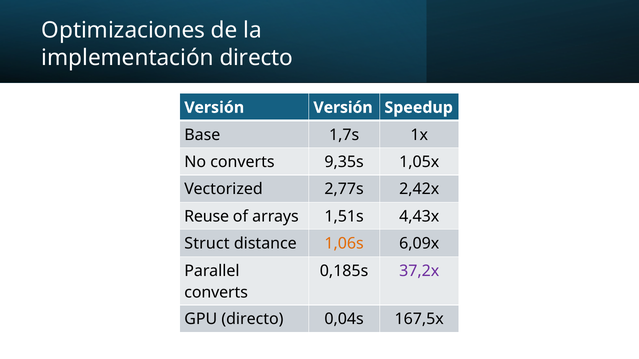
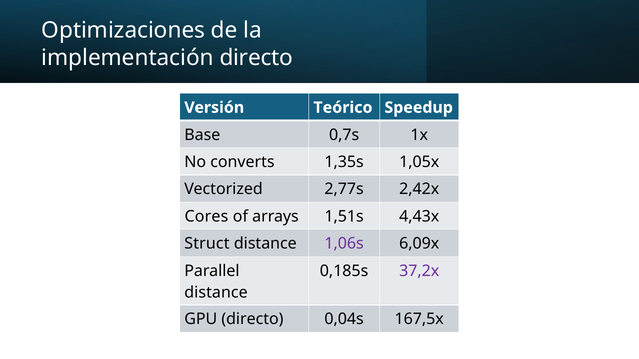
Versión Versión: Versión -> Teórico (343, 108)
1,7s: 1,7s -> 0,7s (344, 135)
9,35s: 9,35s -> 1,35s (344, 162)
Reuse: Reuse -> Cores (206, 217)
1,06s colour: orange -> purple (344, 244)
converts: converts -> distance (216, 293)
